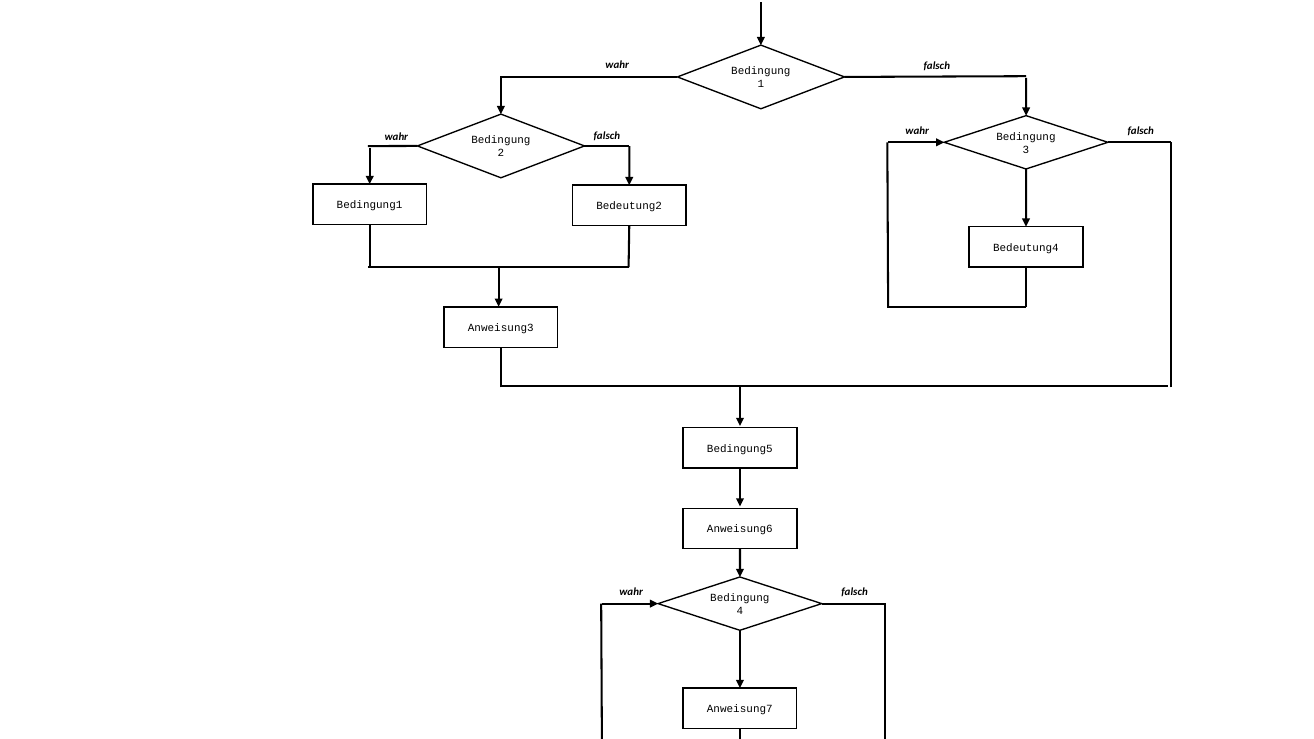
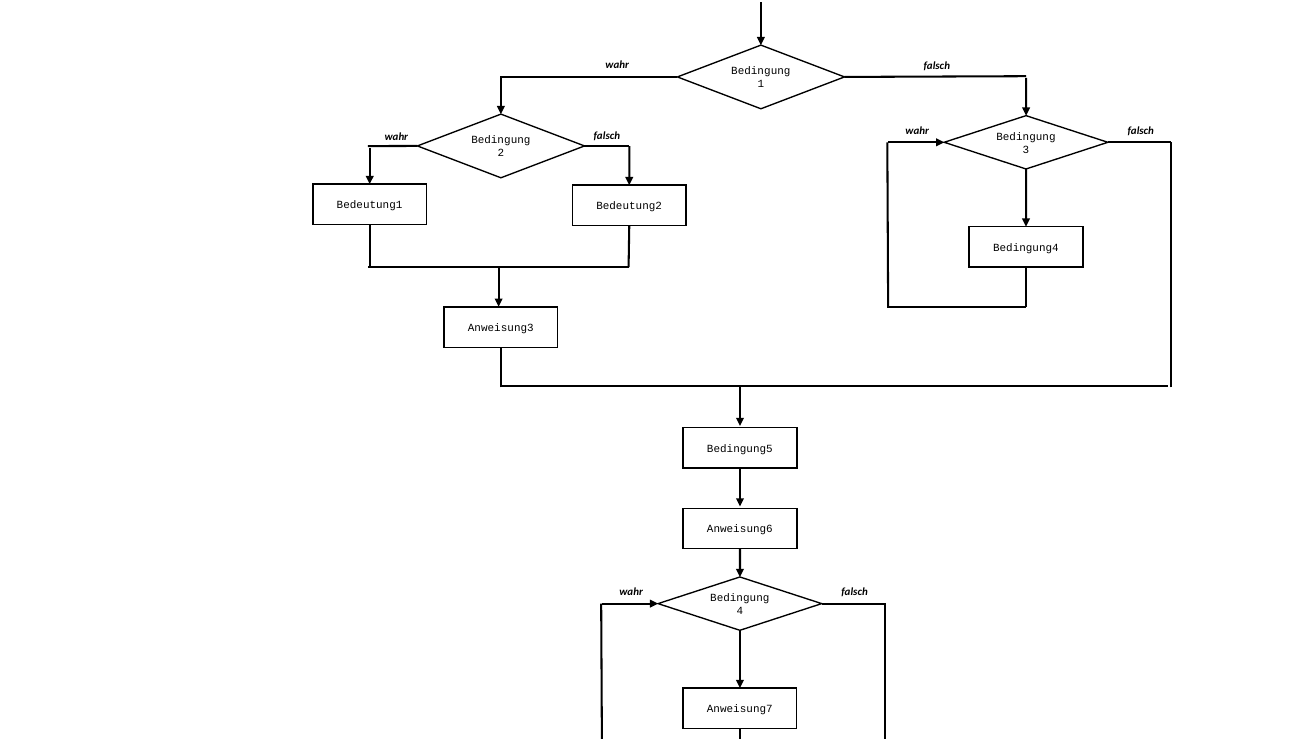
Bedingung1: Bedingung1 -> Bedeutung1 (370, 205)
Bedeutung4: Bedeutung4 -> Bedingung4 (1026, 248)
